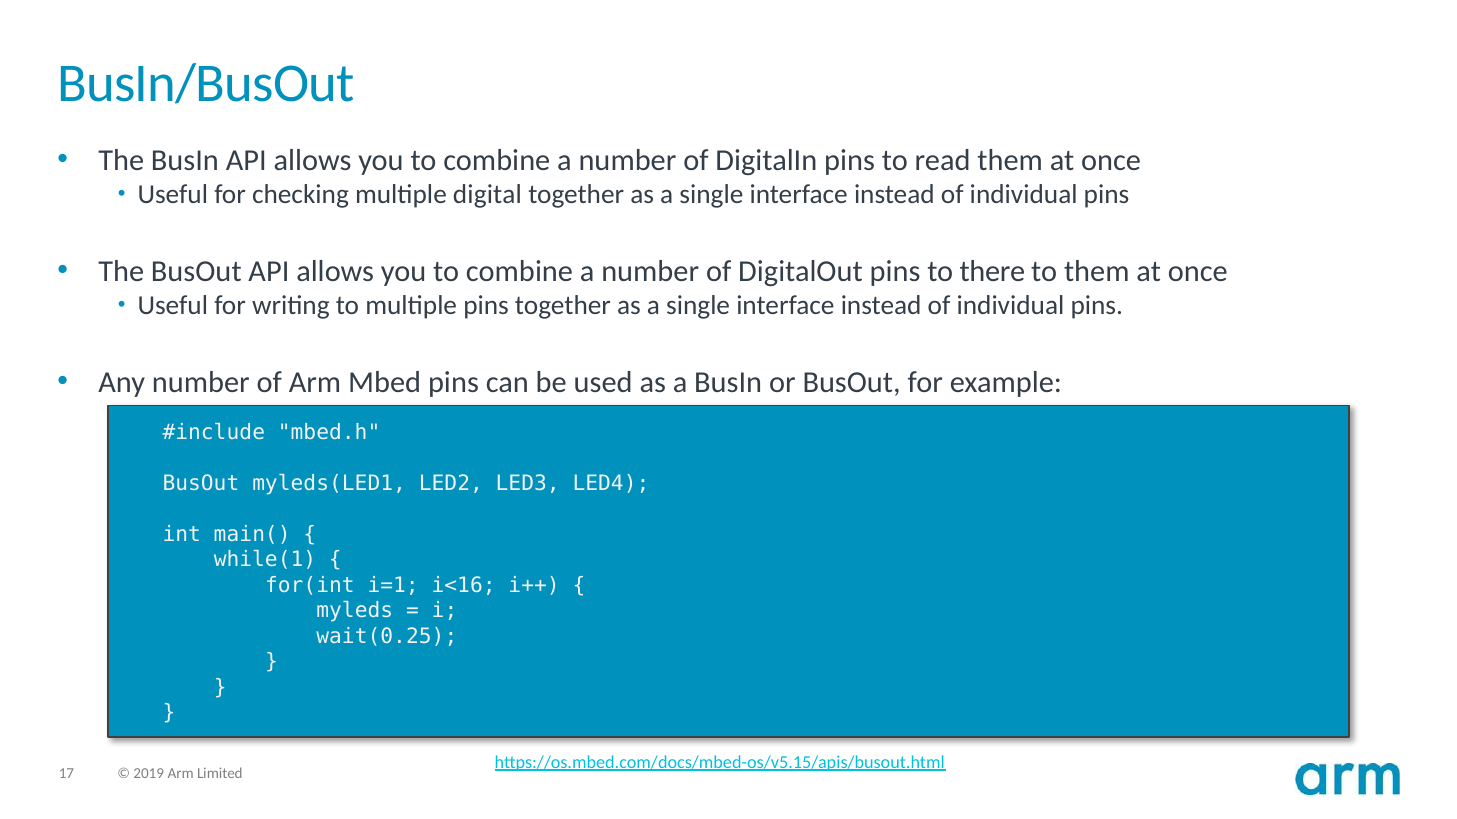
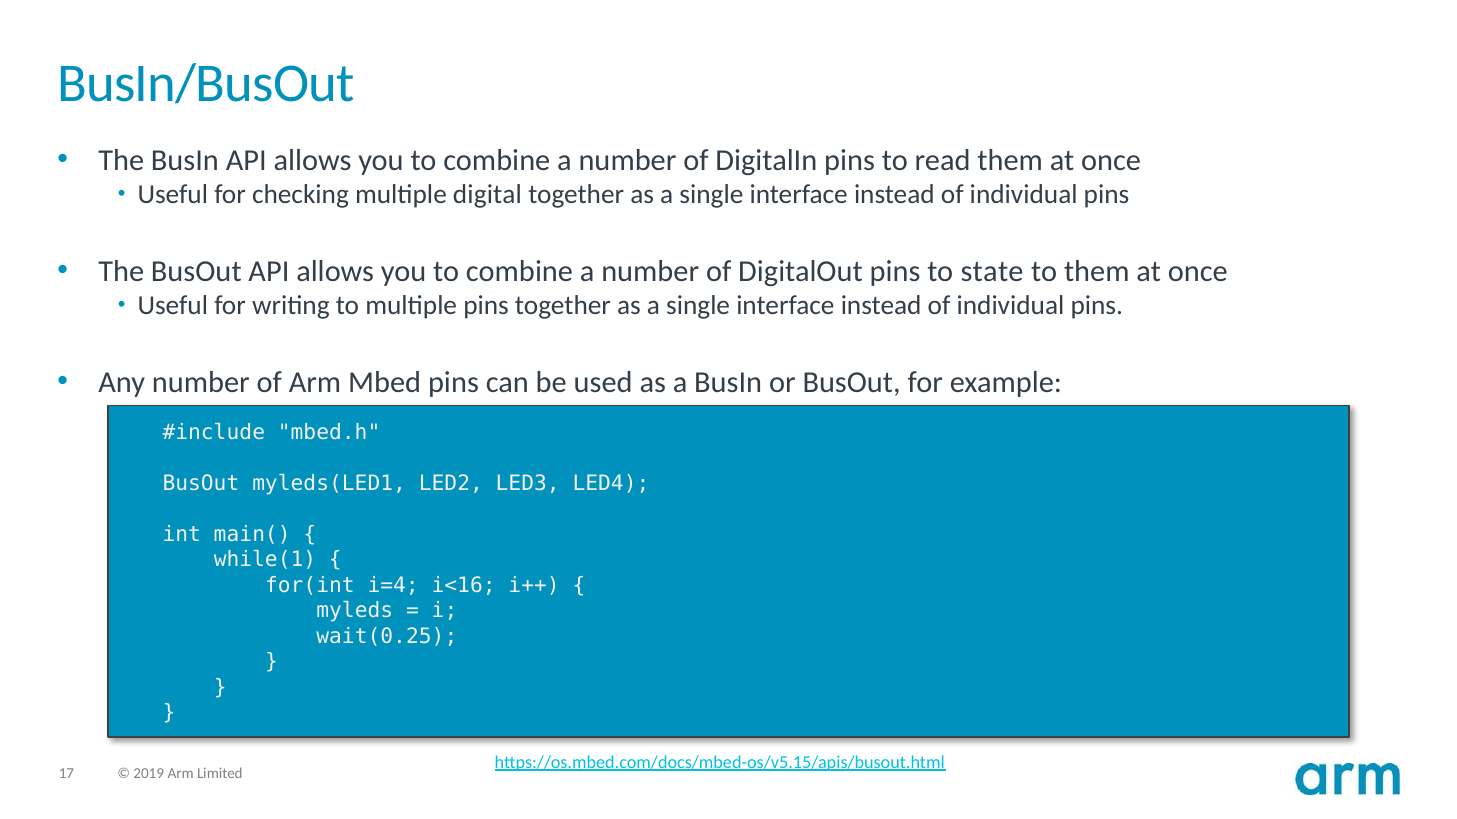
there: there -> state (992, 271)
i=1: i=1 -> i=4 (393, 586)
